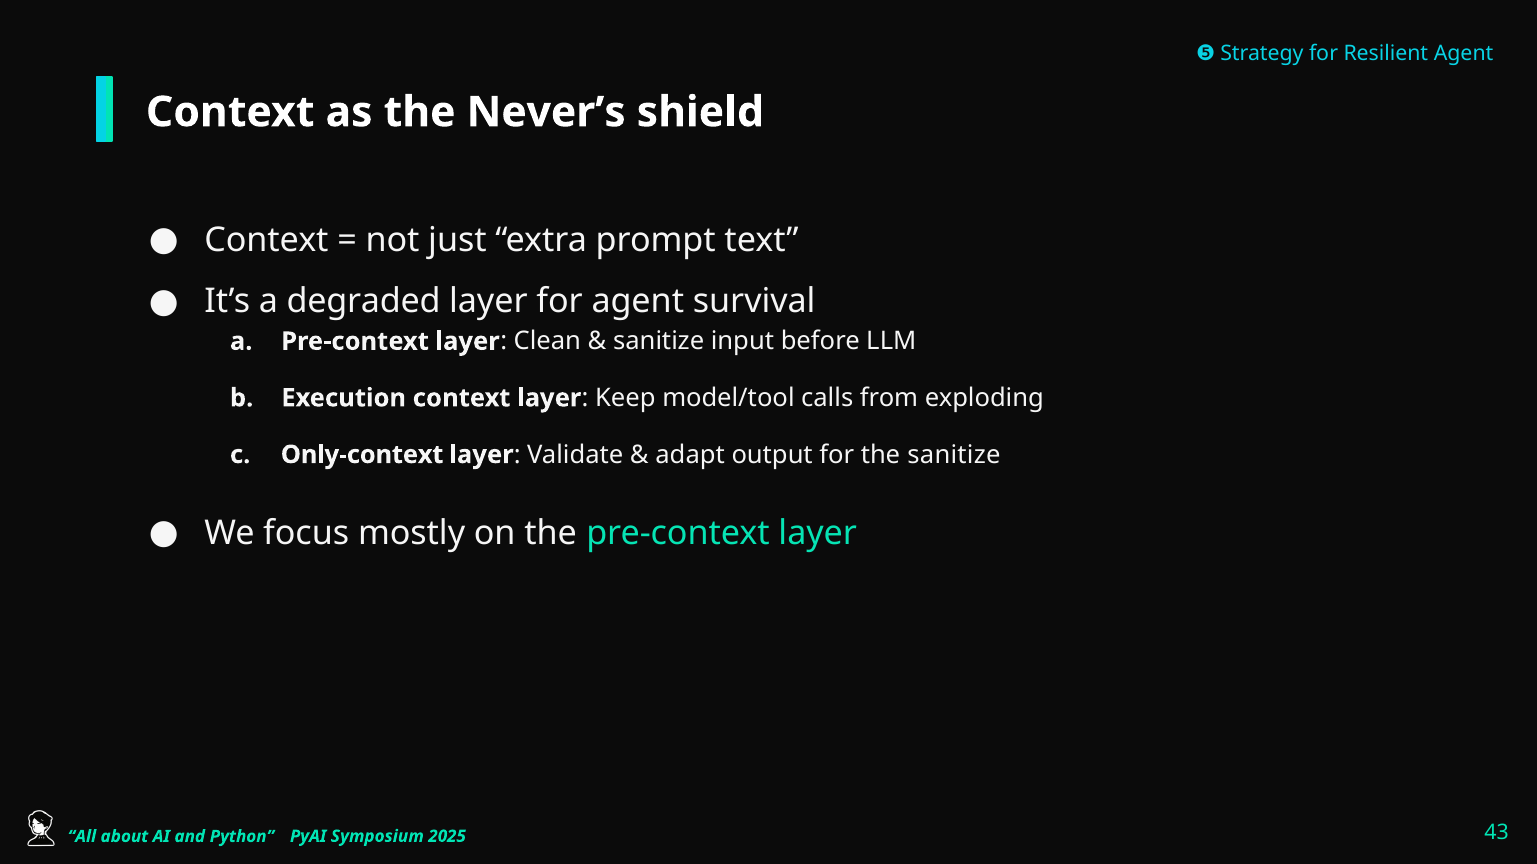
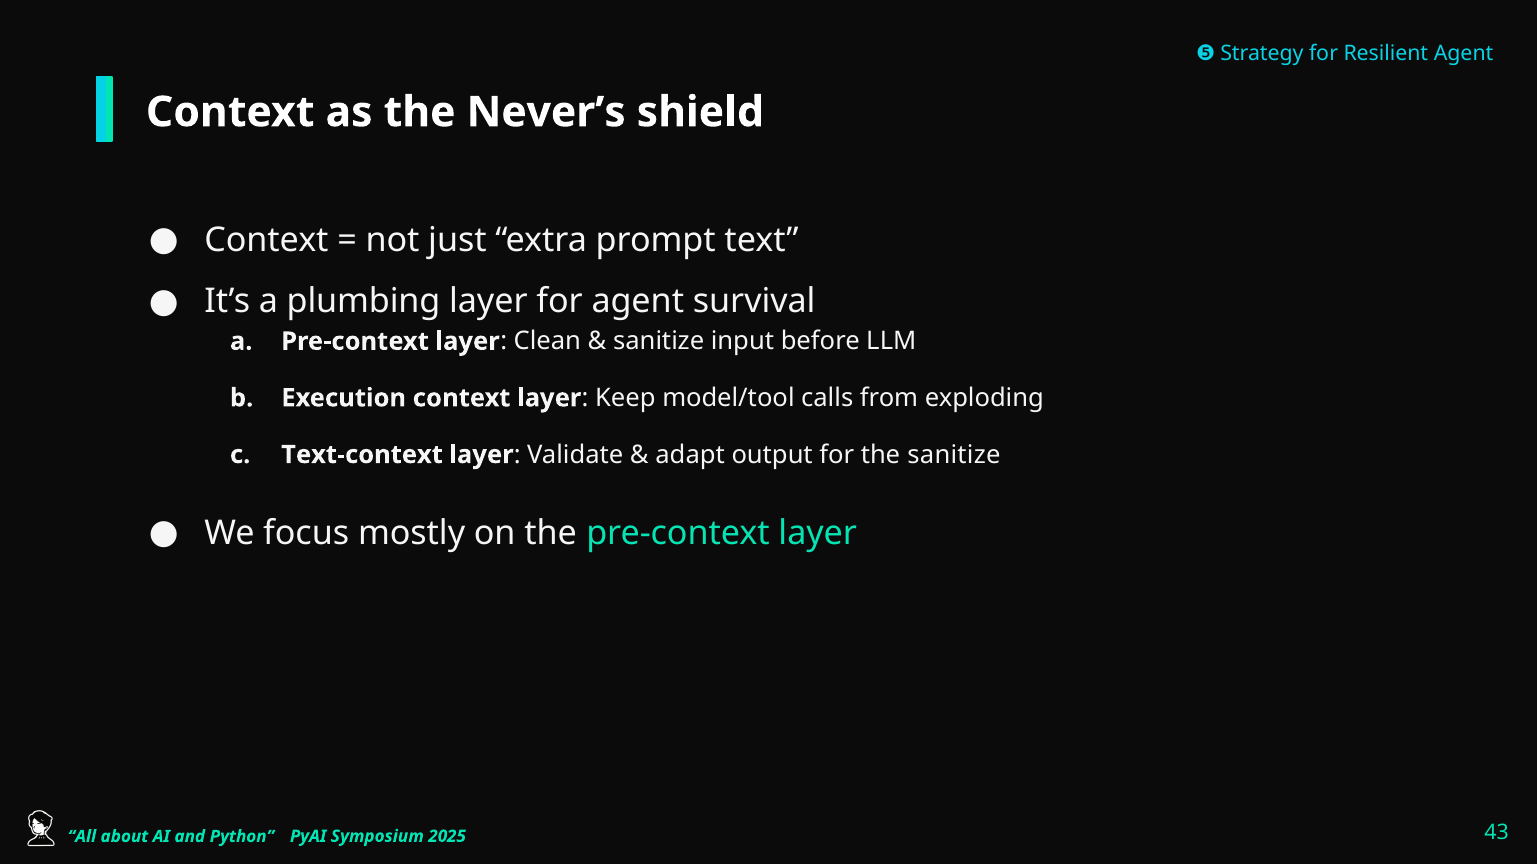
degraded: degraded -> plumbing (364, 302)
Only-context: Only-context -> Text-context (362, 455)
